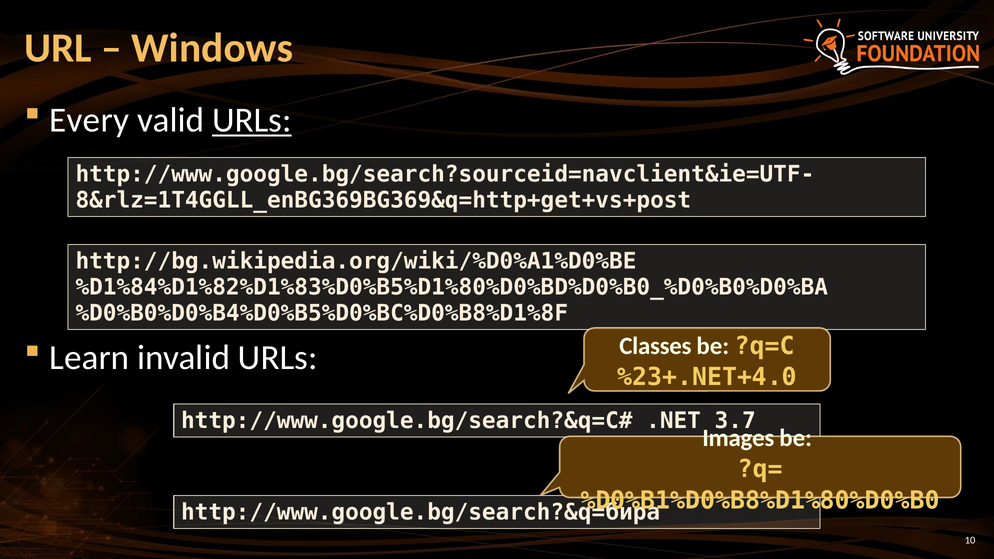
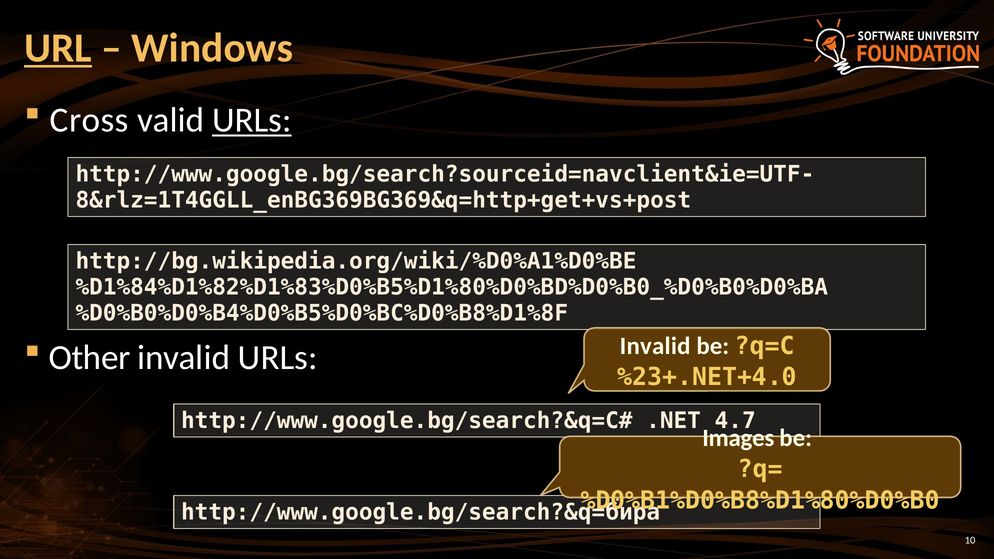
URL underline: none -> present (58, 48)
Every: Every -> Cross (89, 120)
Classes: Classes -> Invalid (655, 346)
Learn: Learn -> Other (90, 358)
3.7: 3.7 -> 4.7 (735, 421)
